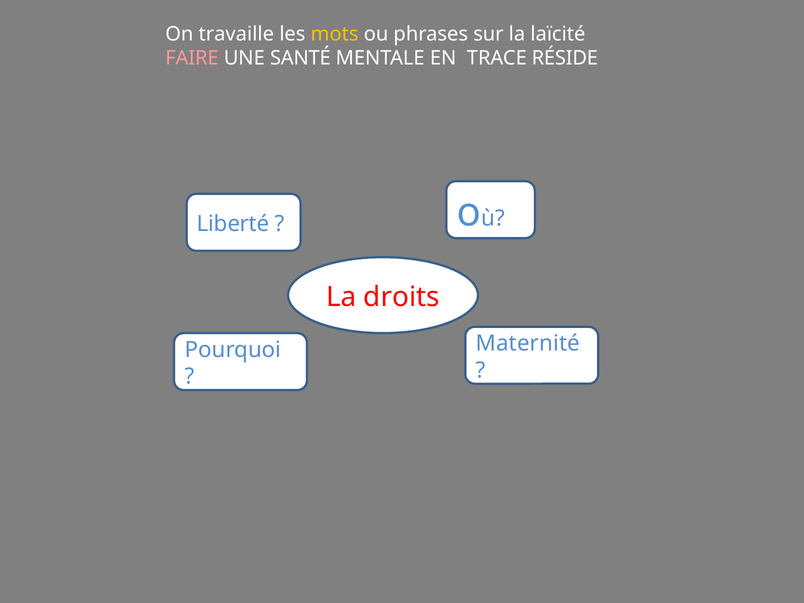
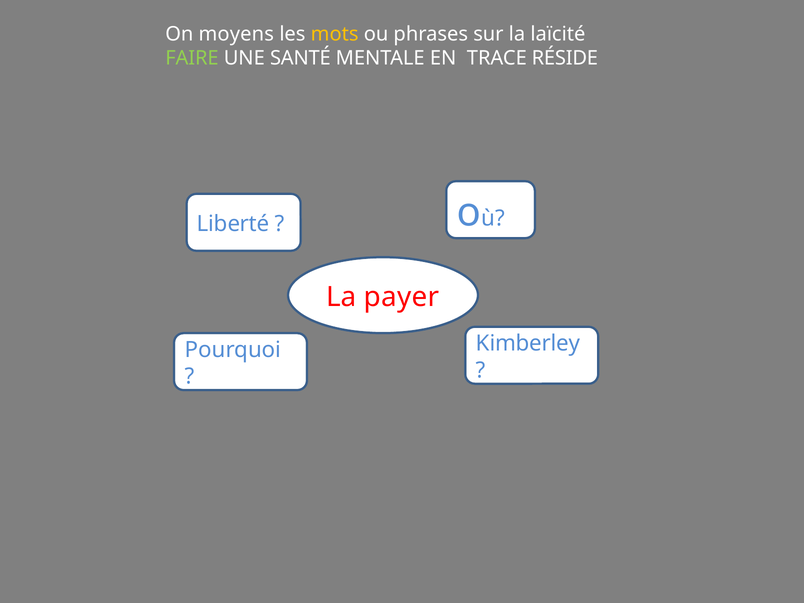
travaille: travaille -> moyens (236, 34)
FAIRE colour: pink -> light green (192, 58)
droits: droits -> payer (402, 297)
Maternité: Maternité -> Kimberley (528, 343)
